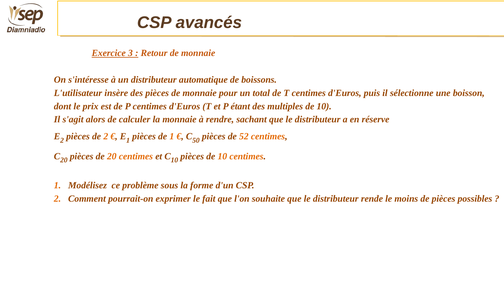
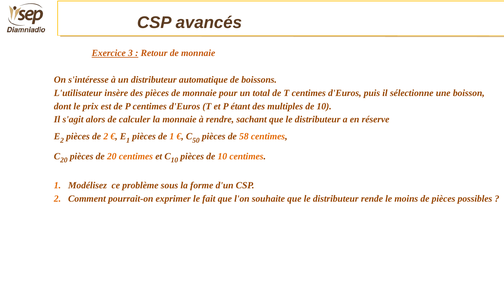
52: 52 -> 58 (244, 136)
